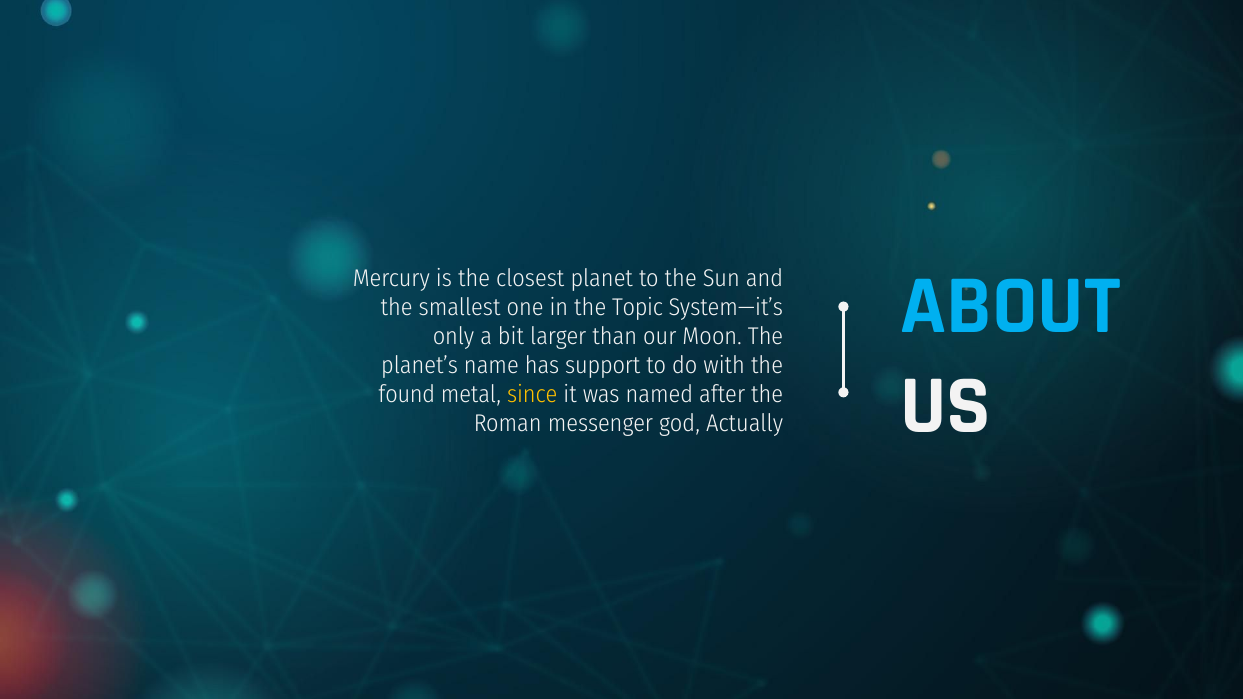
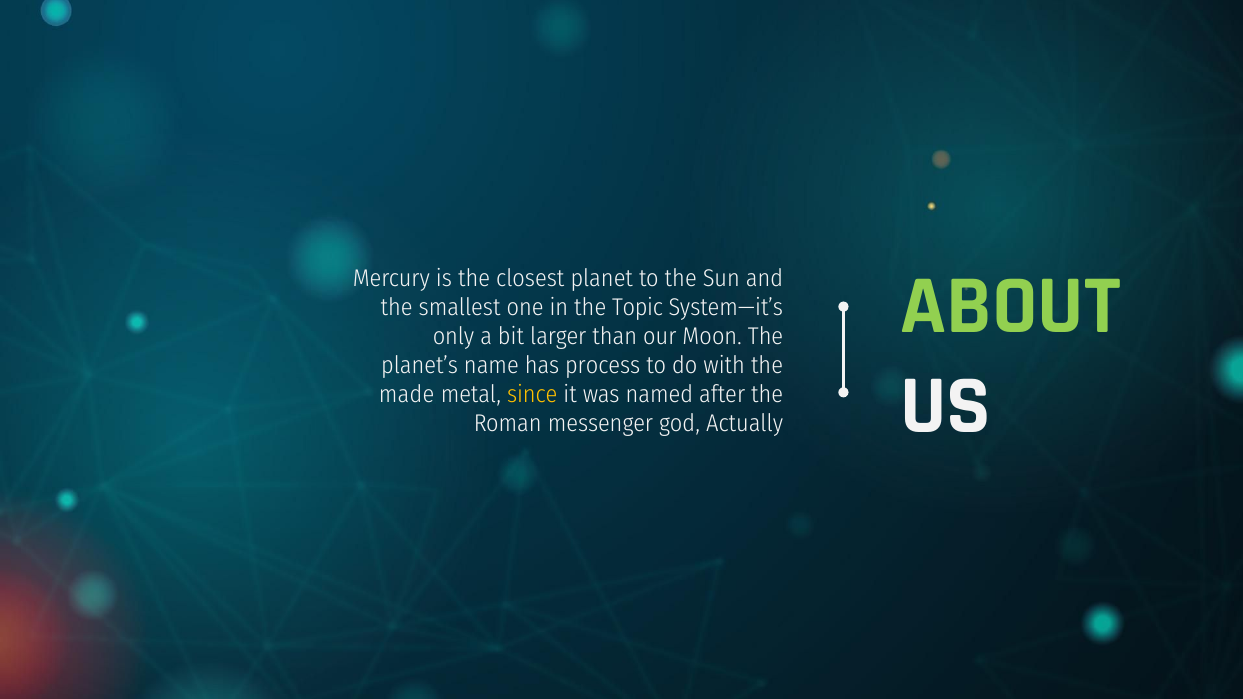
ABOUT colour: light blue -> light green (1011, 306)
support: support -> process (603, 366)
found: found -> made (407, 395)
